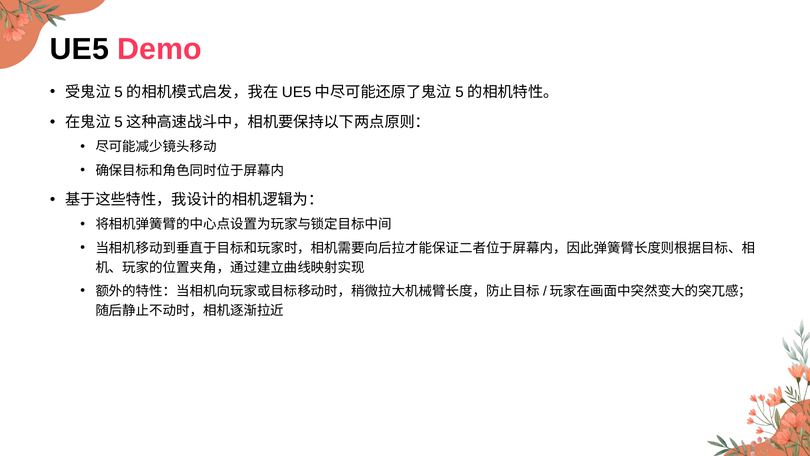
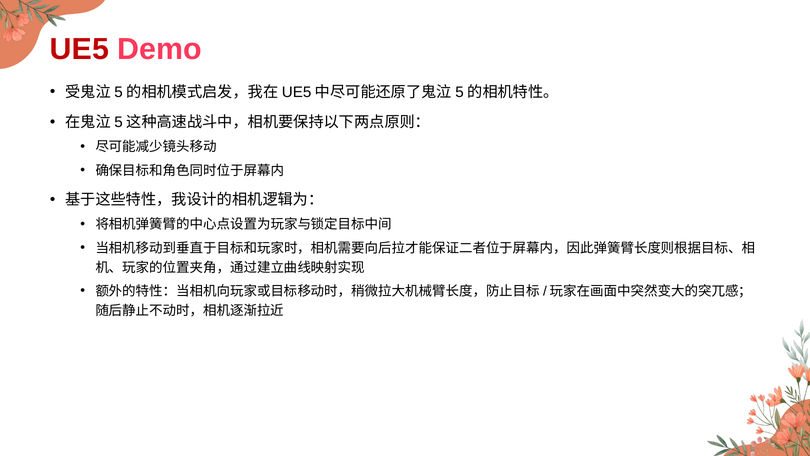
UE5 colour: black -> red (79, 49)
